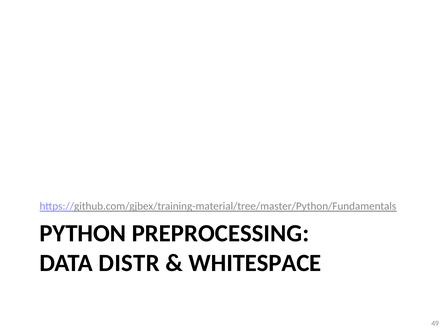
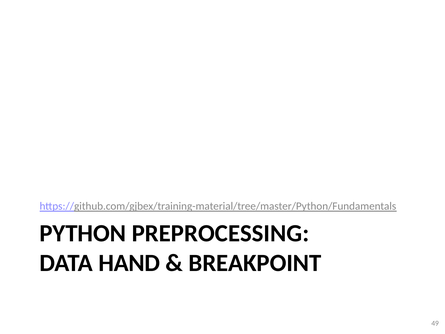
DISTR: DISTR -> HAND (129, 263)
WHITESPACE: WHITESPACE -> BREAKPOINT (255, 263)
